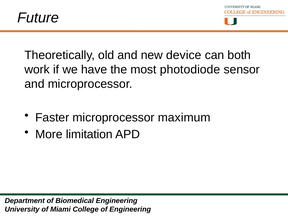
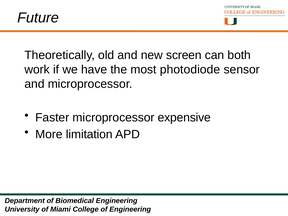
device: device -> screen (184, 55)
maximum: maximum -> expensive (184, 117)
